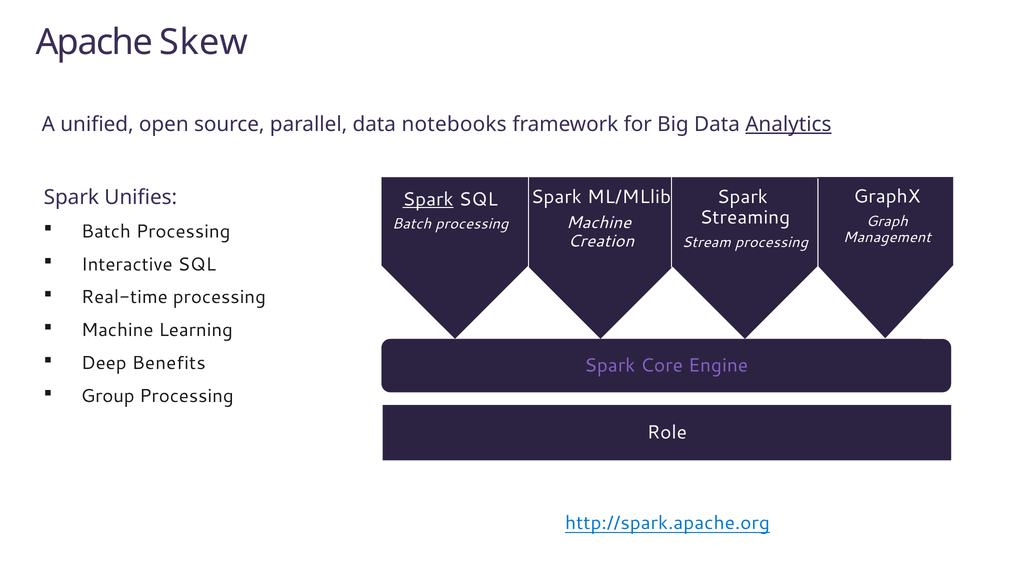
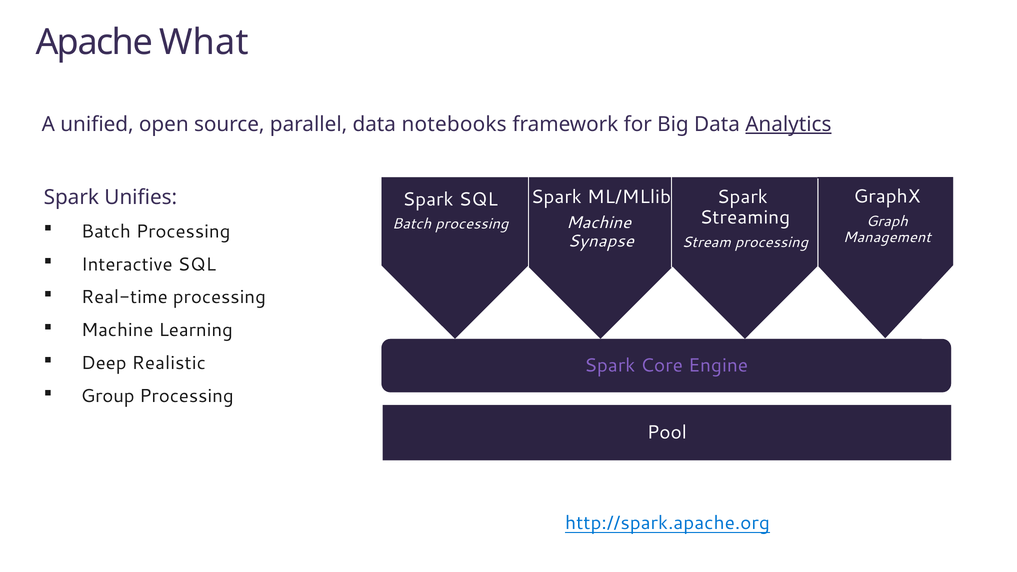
Skew: Skew -> What (204, 43)
Spark underline: present -> none (428, 199)
Creation: Creation -> Synapse (601, 241)
Benefits: Benefits -> Realistic (169, 363)
Role: Role -> Pool (667, 433)
